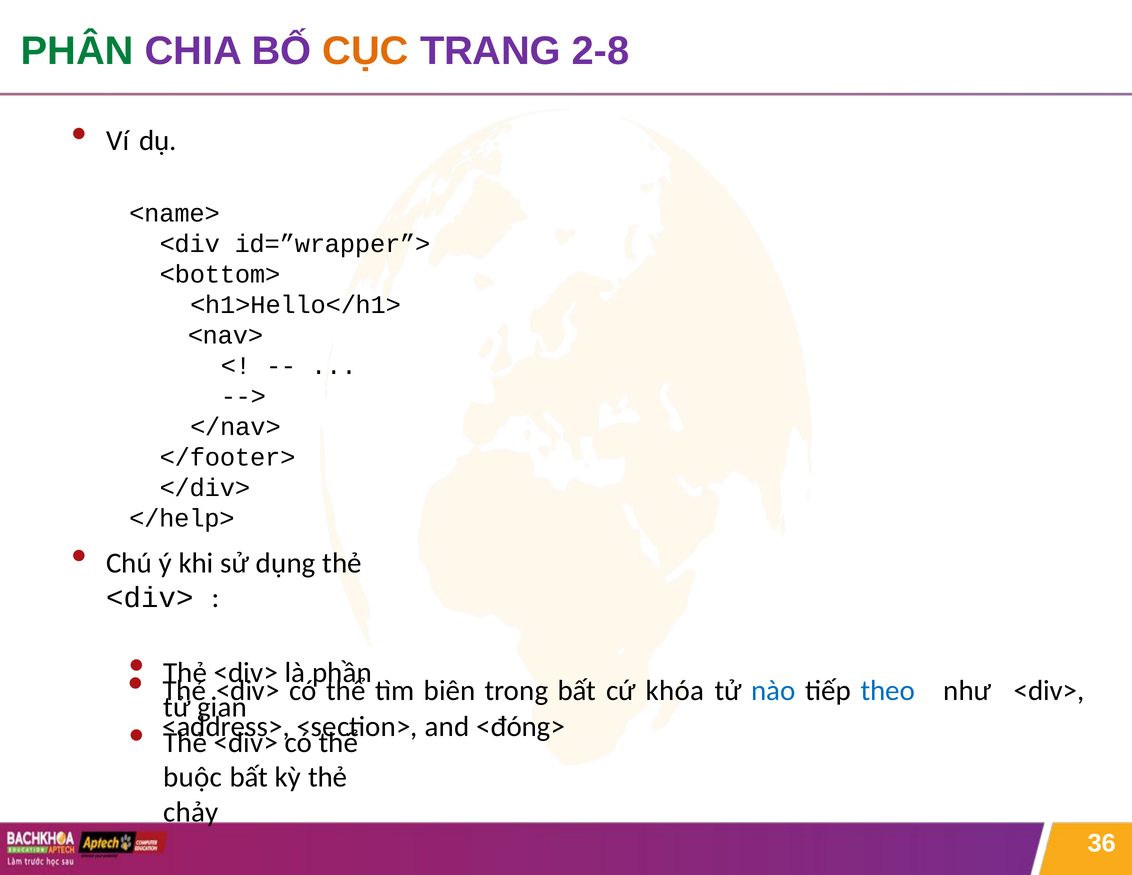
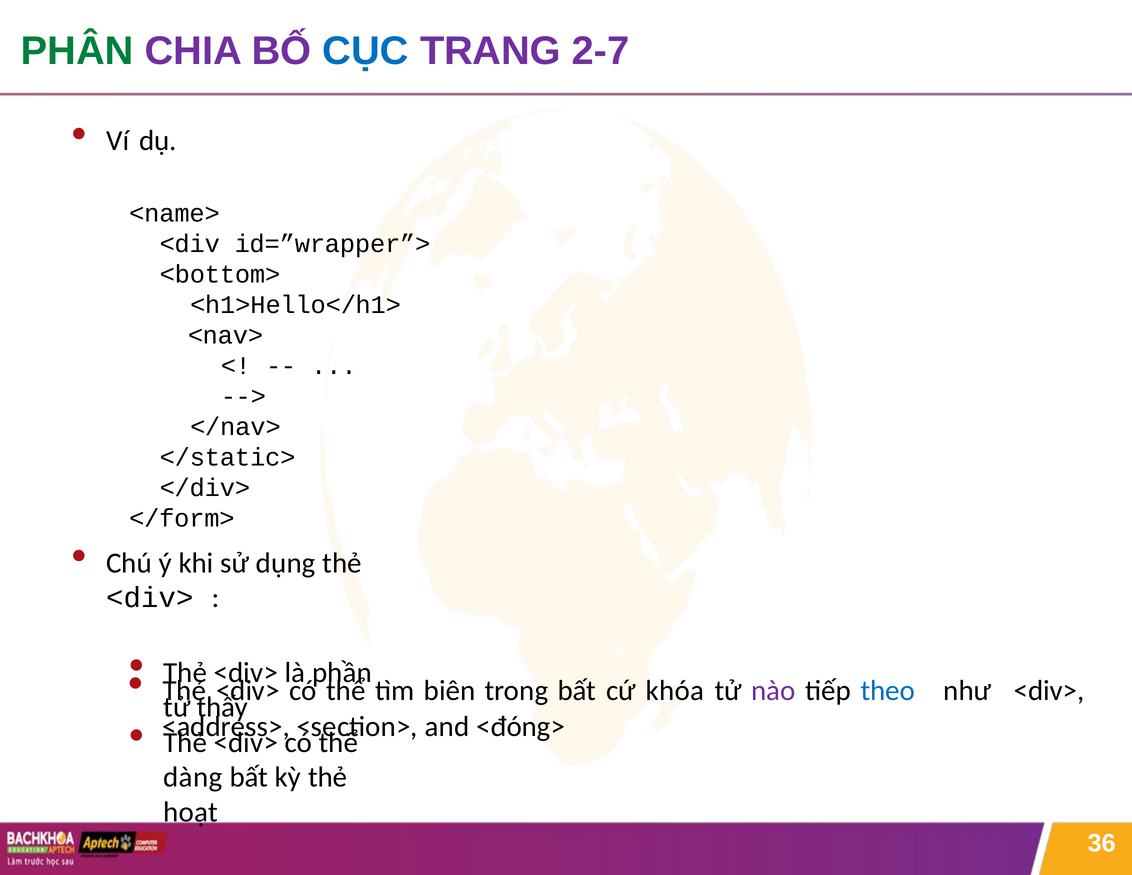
CỤC colour: orange -> blue (365, 51)
2-8: 2-8 -> 2-7 (601, 51)
</footer>: </footer> -> </static> (228, 457)
</help>: </help> -> </form> (182, 518)
nào colour: blue -> purple (773, 690)
gian: gian -> thấy (222, 707)
buộc: buộc -> dàng (193, 777)
chảy: chảy -> hoạt (191, 812)
